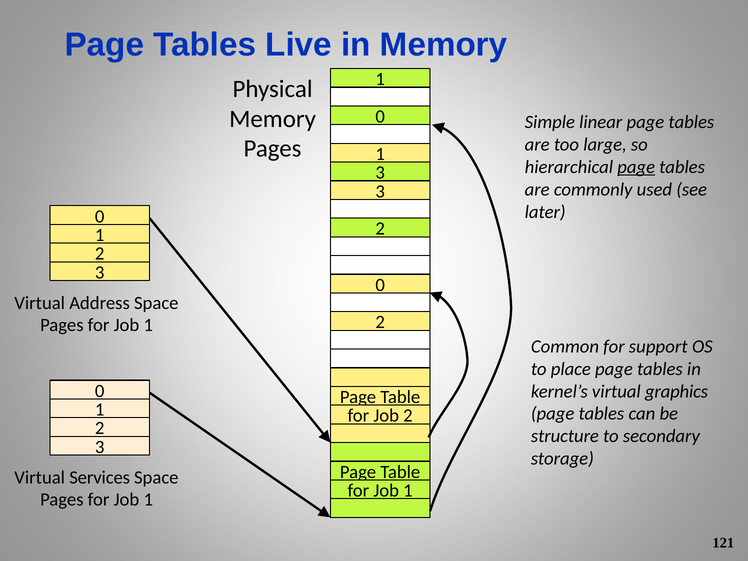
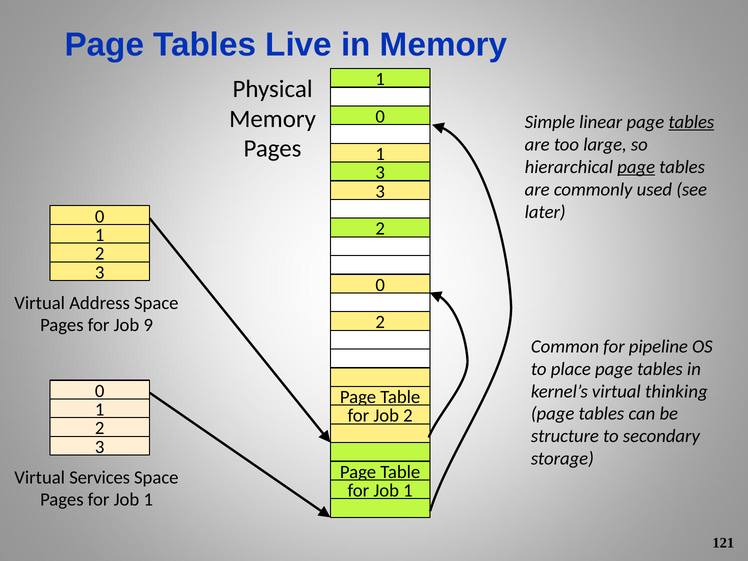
tables underline: none -> present (691, 122)
1: 1 -> 9 (148, 325)
support: support -> pipeline (658, 346)
graphics: graphics -> thinking (676, 391)
